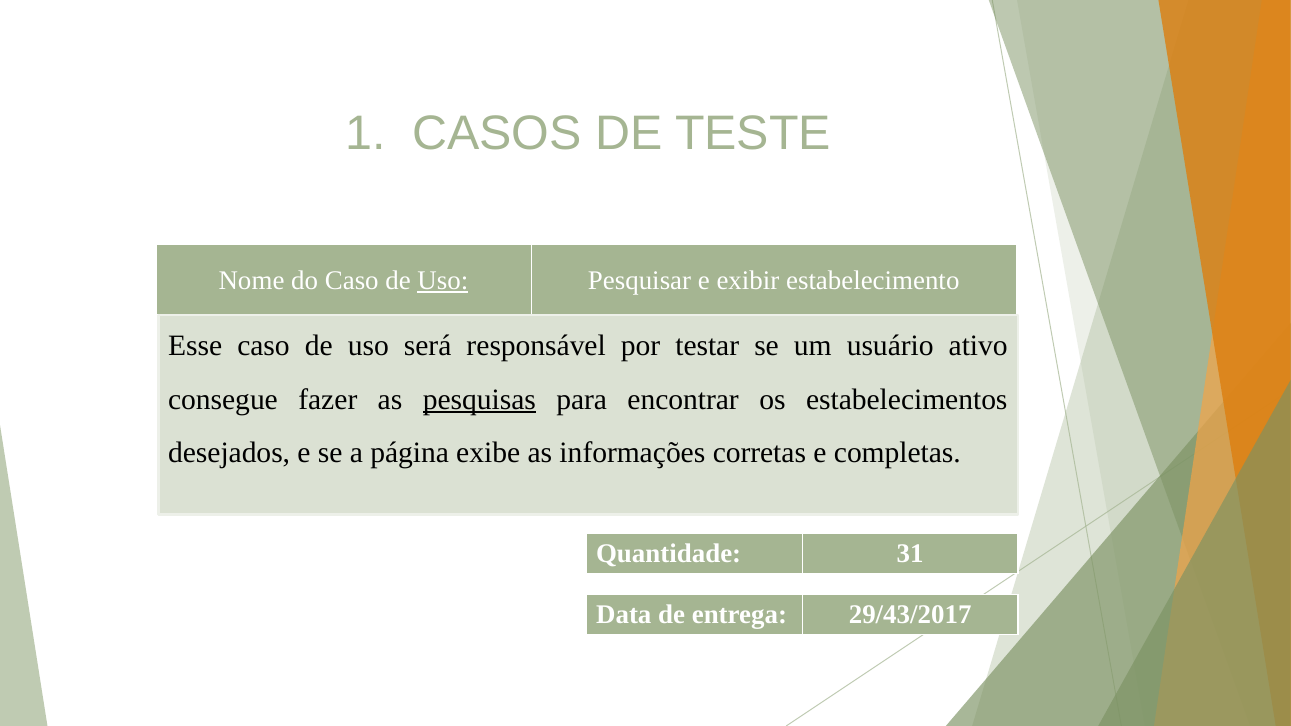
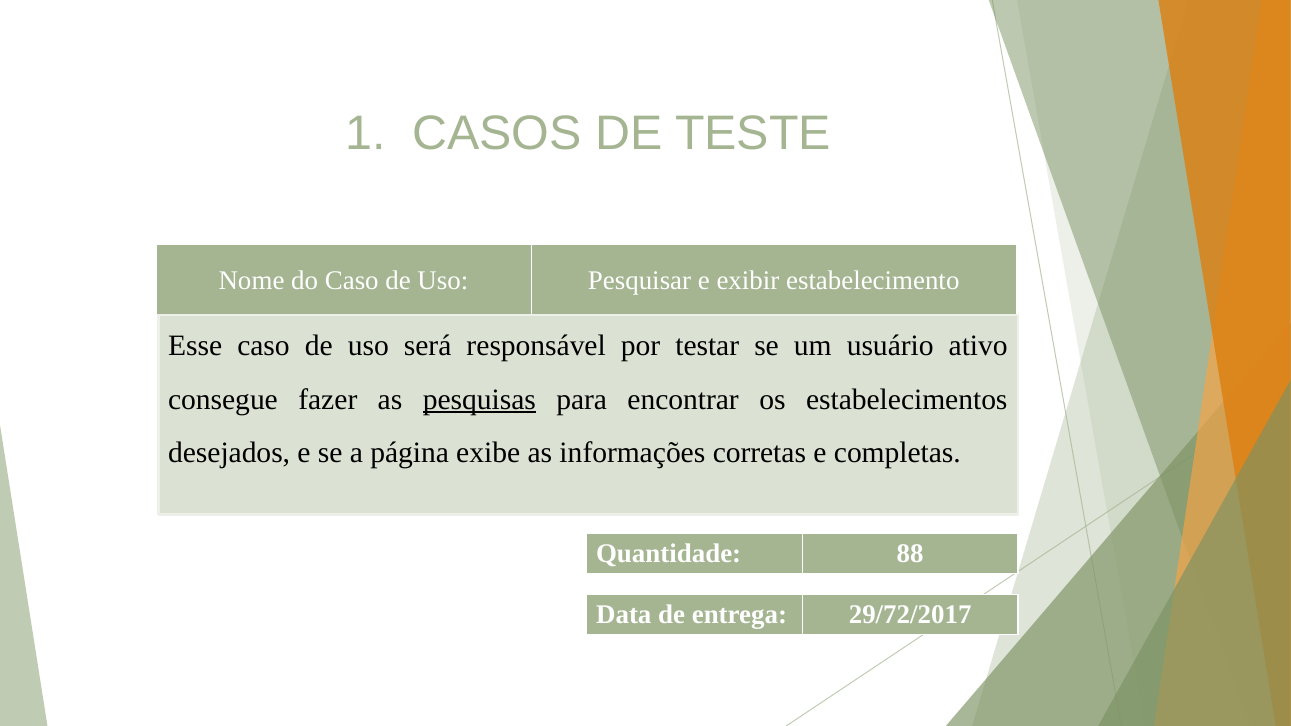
Uso underline: present -> none (443, 280)
31: 31 -> 88 (910, 554)
29/43/2017: 29/43/2017 -> 29/72/2017 (910, 615)
